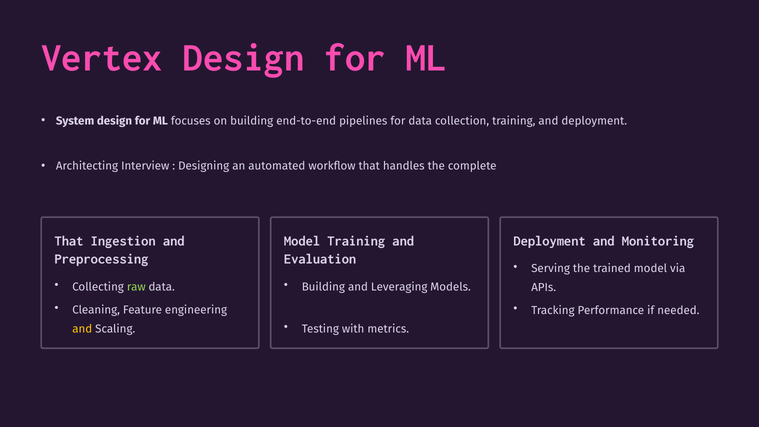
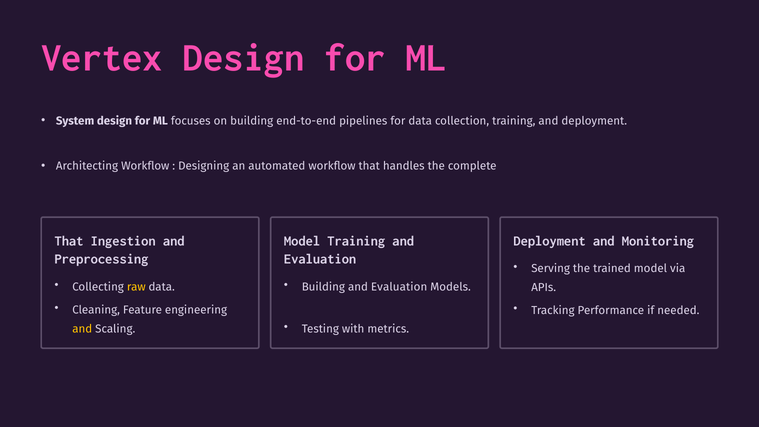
Architecting Interview: Interview -> Workflow (145, 166)
raw colour: light green -> yellow (136, 287)
Building and Leveraging: Leveraging -> Evaluation (399, 287)
